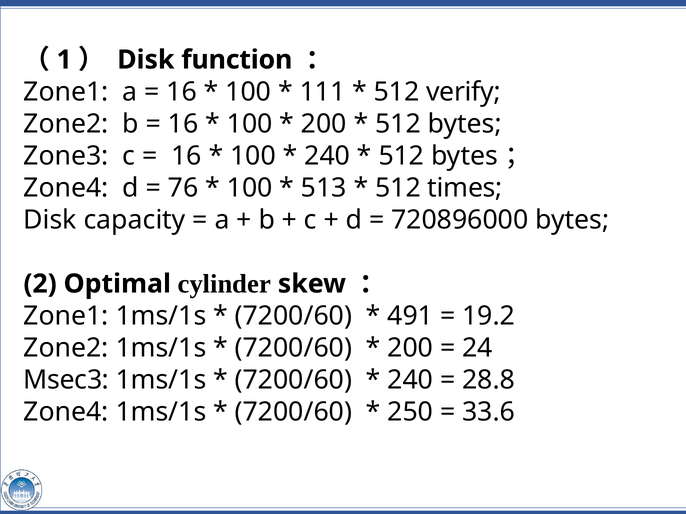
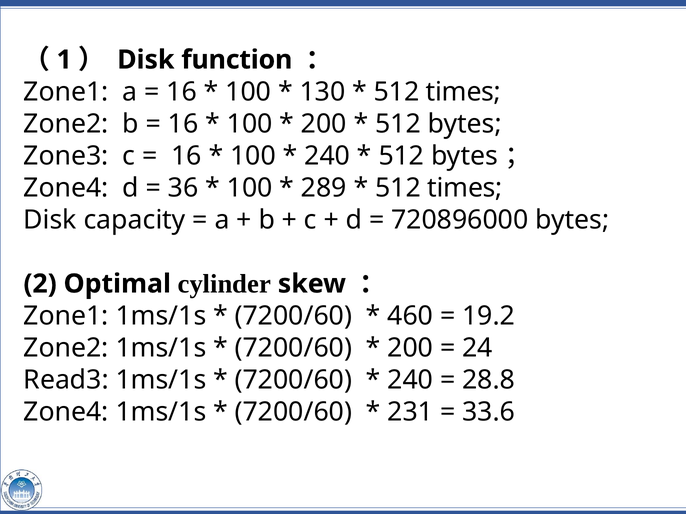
111: 111 -> 130 (322, 92)
verify: verify -> times (463, 92)
76: 76 -> 36 (183, 188)
513: 513 -> 289 (324, 188)
491: 491 -> 460 (410, 316)
Msec3: Msec3 -> Read3 (66, 380)
250: 250 -> 231 (410, 412)
